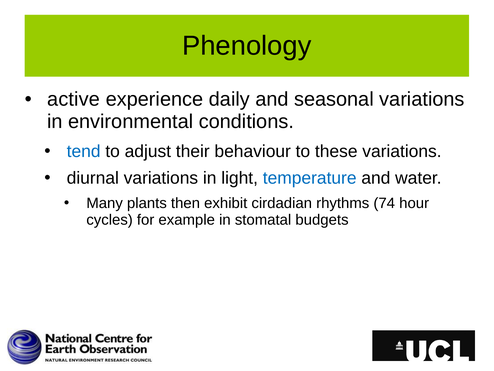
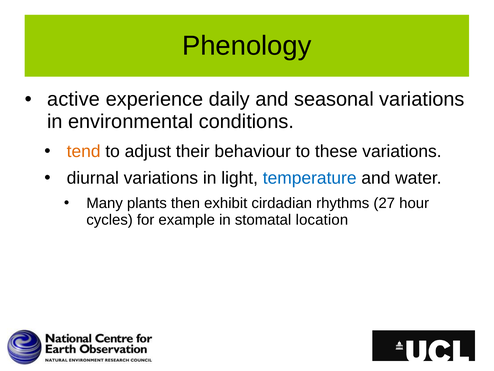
tend colour: blue -> orange (84, 151)
74: 74 -> 27 (384, 203)
budgets: budgets -> location (322, 220)
